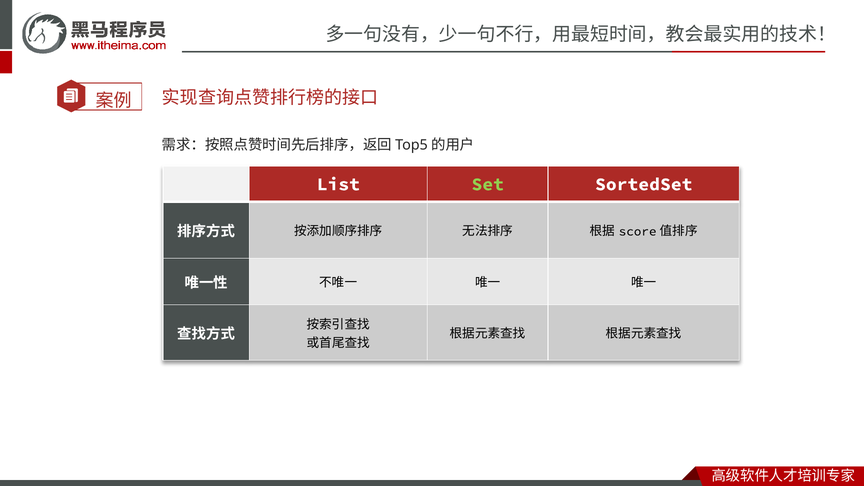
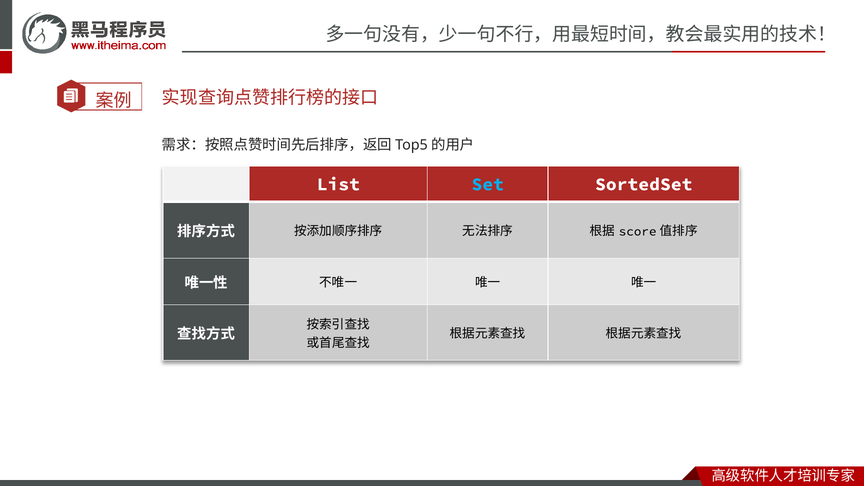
Set colour: light green -> light blue (488, 184)
